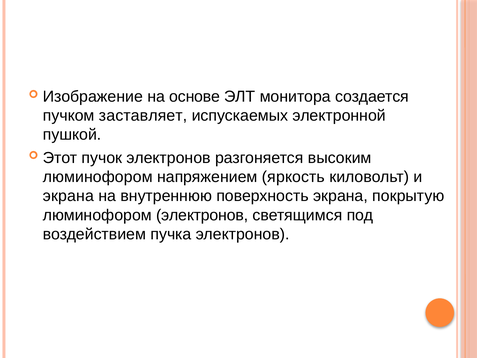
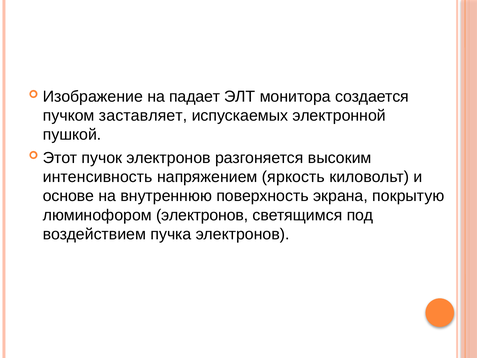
основе: основе -> падает (195, 96)
люминофором: люминофором -> интенсивность (98, 177)
экрана: экрана -> основе (68, 196)
